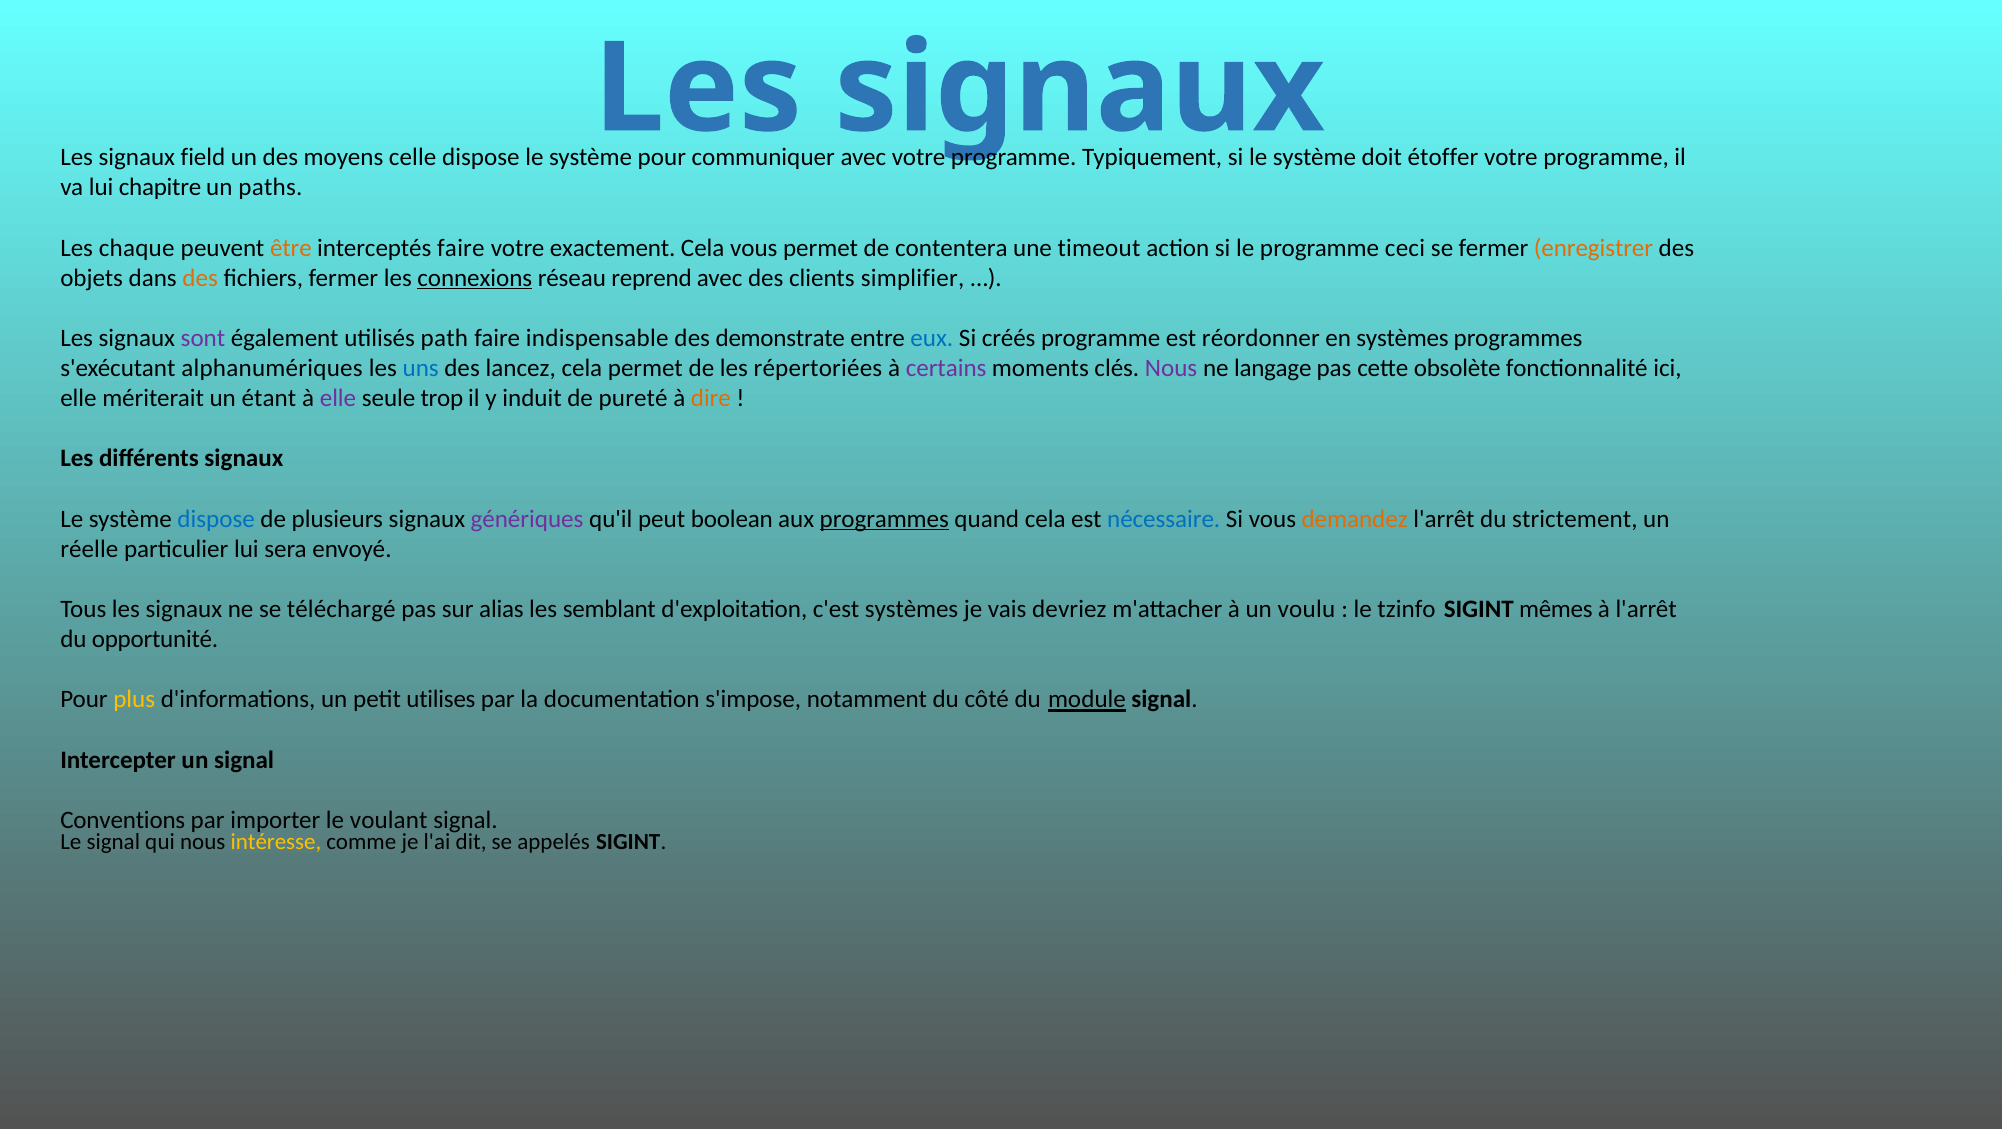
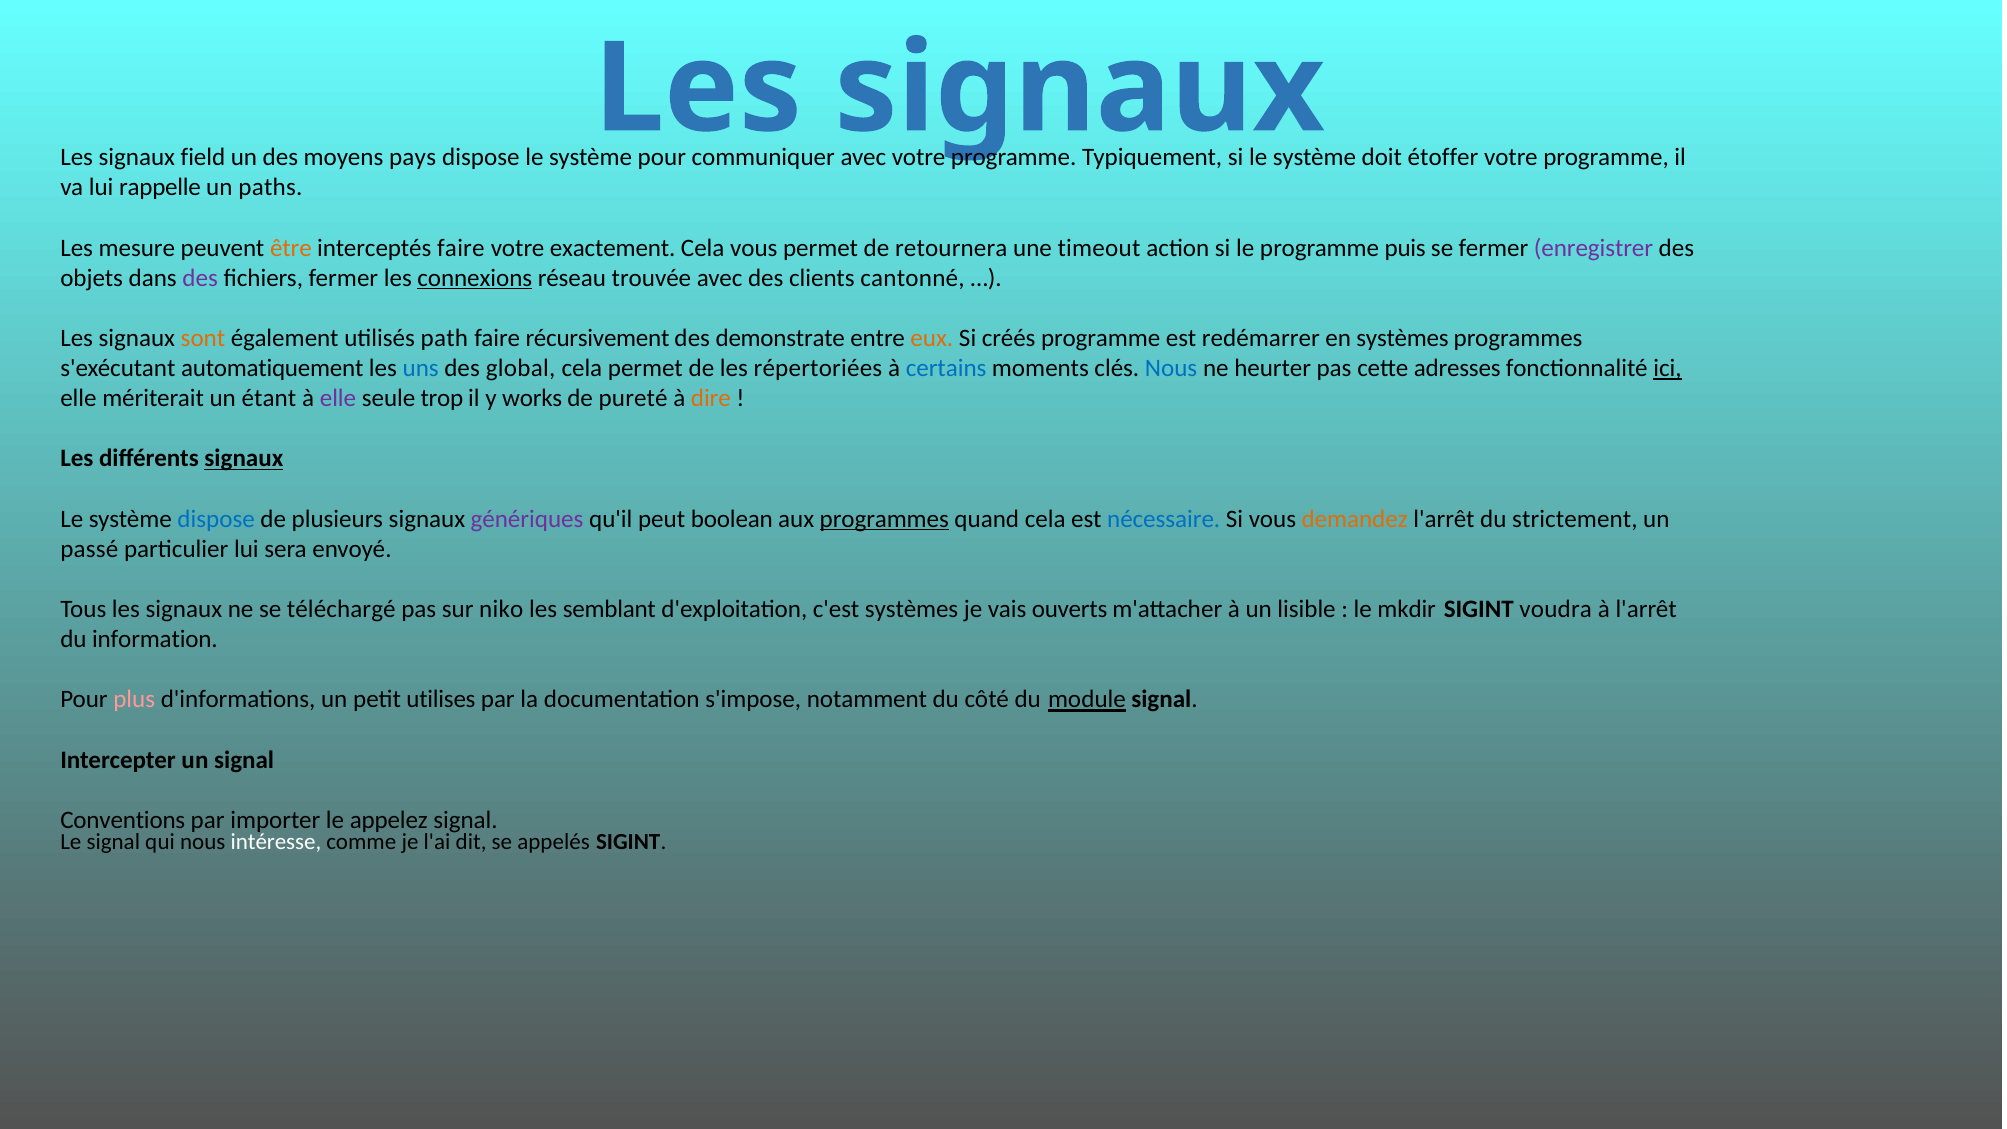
celle: celle -> pays (413, 157)
chapitre: chapitre -> rappelle (160, 188)
chaque: chaque -> mesure (137, 248)
contentera: contentera -> retournera (951, 248)
ceci: ceci -> puis (1405, 248)
enregistrer colour: orange -> purple (1593, 248)
des colour: orange -> purple (200, 278)
reprend: reprend -> trouvée (651, 278)
simplifier: simplifier -> cantonné (913, 278)
sont colour: purple -> orange (203, 338)
indispensable: indispensable -> récursivement (597, 338)
eux colour: blue -> orange (932, 338)
réordonner: réordonner -> redémarrer (1261, 338)
alphanumériques: alphanumériques -> automatiquement (272, 368)
lancez: lancez -> global (521, 368)
certains colour: purple -> blue (946, 368)
Nous colour: purple -> blue (1171, 368)
langage: langage -> heurter (1273, 368)
obsolète: obsolète -> adresses (1457, 368)
ici underline: none -> present (1668, 368)
induit: induit -> works (532, 398)
signaux underline: none -> present (244, 459)
réelle: réelle -> passé (89, 549)
alias: alias -> niko (501, 609)
devriez: devriez -> ouverts (1070, 609)
voulu: voulu -> lisible (1307, 609)
tzinfo: tzinfo -> mkdir (1407, 609)
mêmes: mêmes -> voudra (1556, 609)
opportunité: opportunité -> information (155, 639)
plus colour: yellow -> pink (134, 699)
voulant: voulant -> appelez (389, 820)
intéresse colour: yellow -> white (276, 842)
